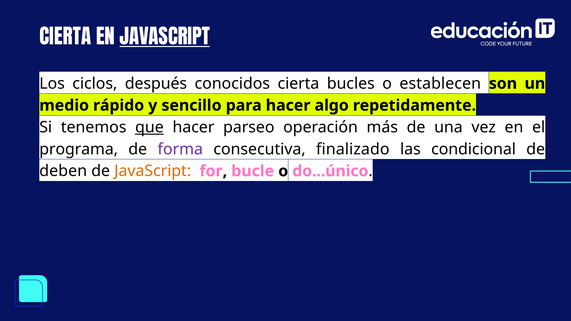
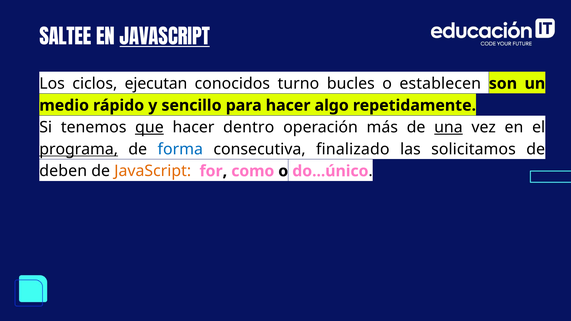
CIERTA: CIERTA -> SALTEE (65, 38)
después: después -> ejecutan (156, 84)
conocidos cierta: cierta -> turno (298, 84)
parseo: parseo -> dentro (249, 127)
una underline: none -> present (448, 127)
programa underline: none -> present (79, 149)
forma colour: purple -> blue (180, 149)
condicional: condicional -> solicitamos (473, 149)
bucle: bucle -> como (253, 171)
